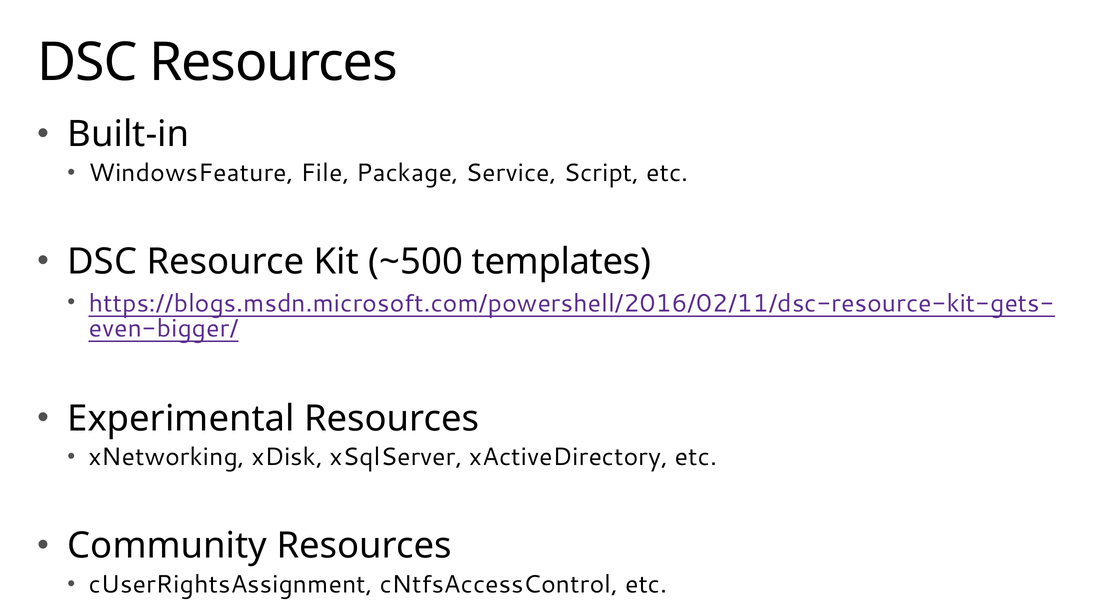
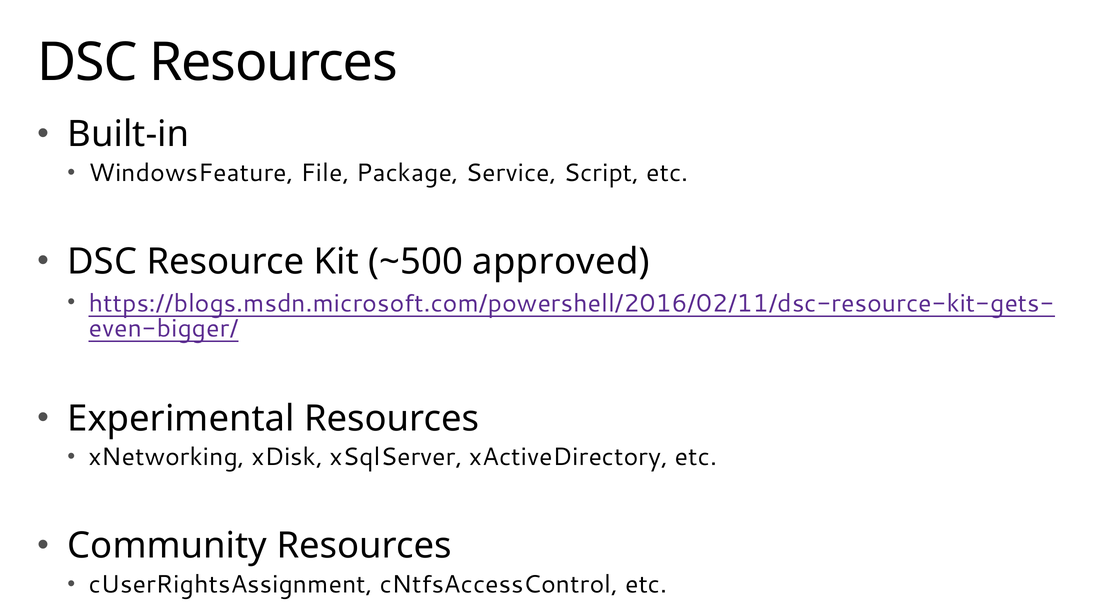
templates: templates -> approved (561, 262)
